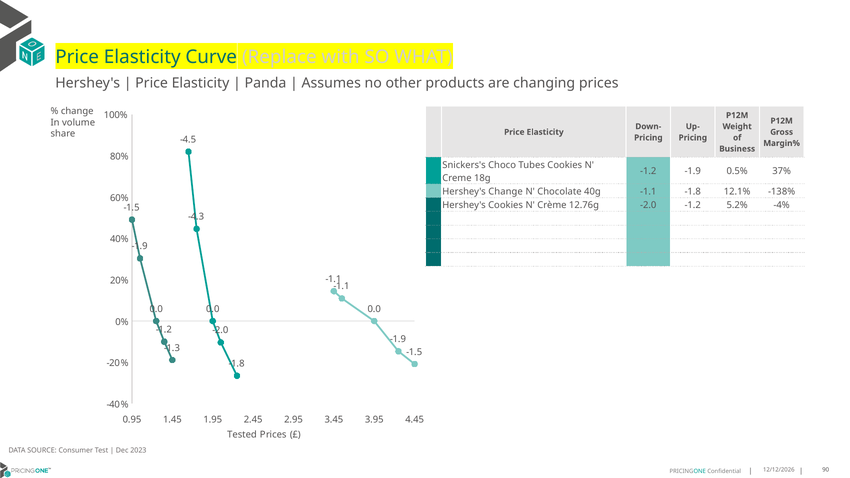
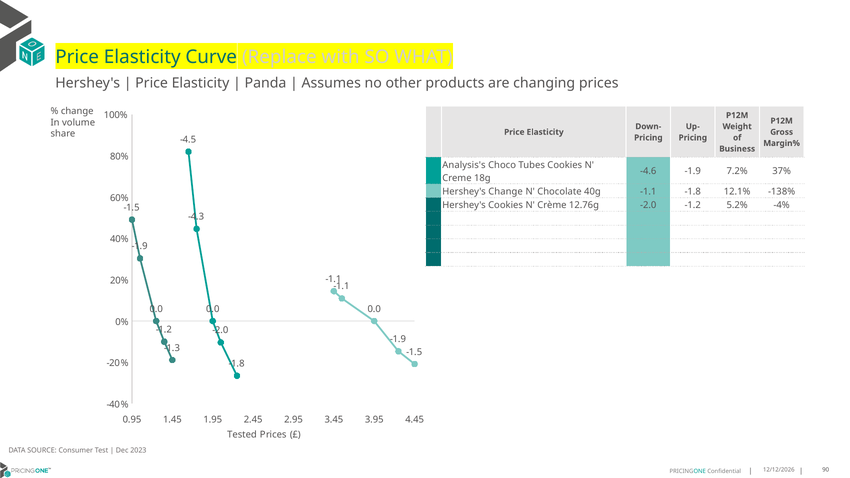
Snickers's: Snickers's -> Analysis's (464, 165)
-1.2: -1.2 -> -4.6 (648, 171)
0.5%: 0.5% -> 7.2% (737, 171)
